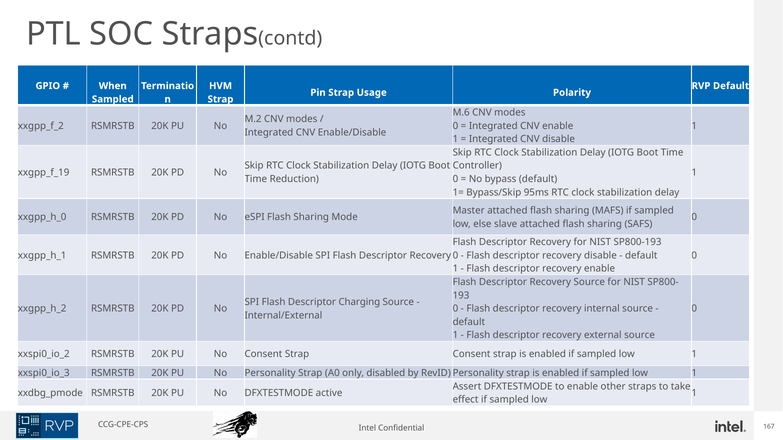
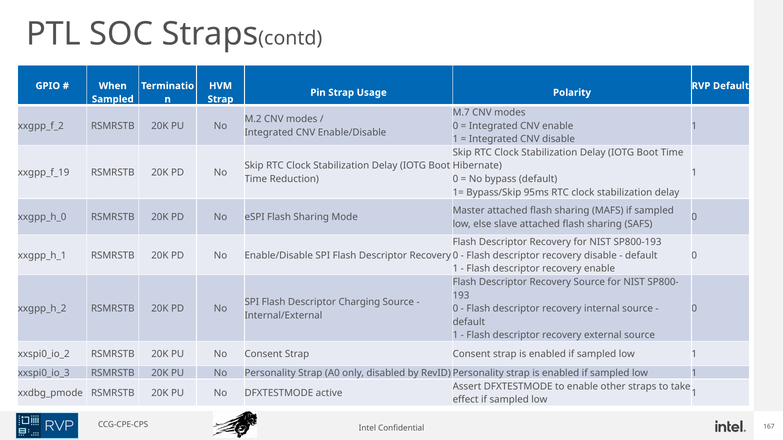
M.6: M.6 -> M.7 (461, 113)
Controller: Controller -> Hibernate (477, 166)
